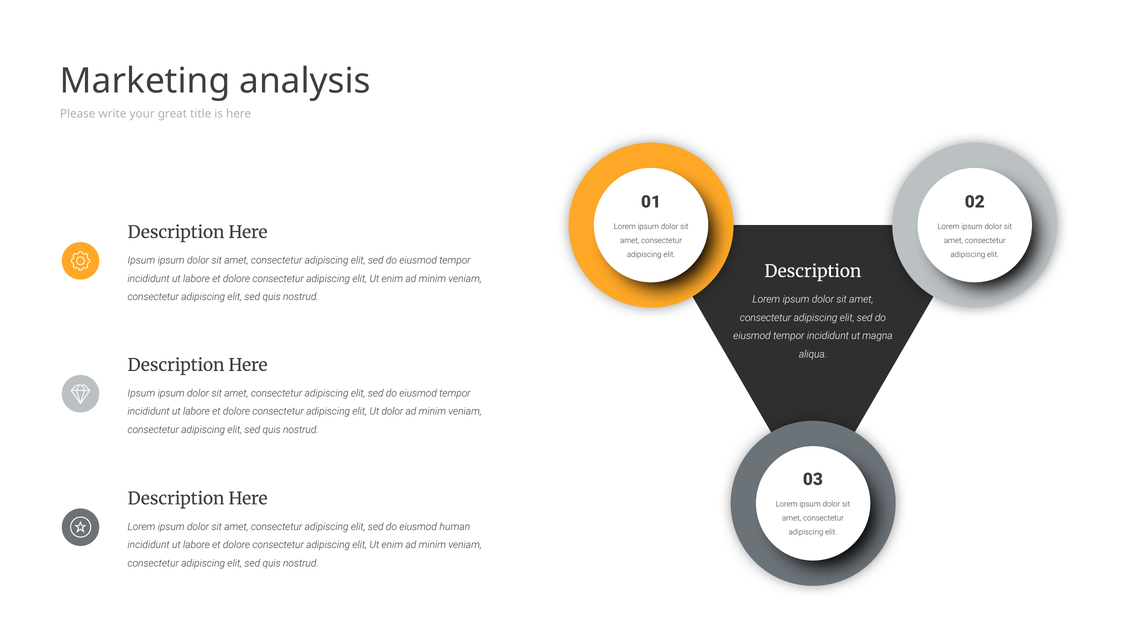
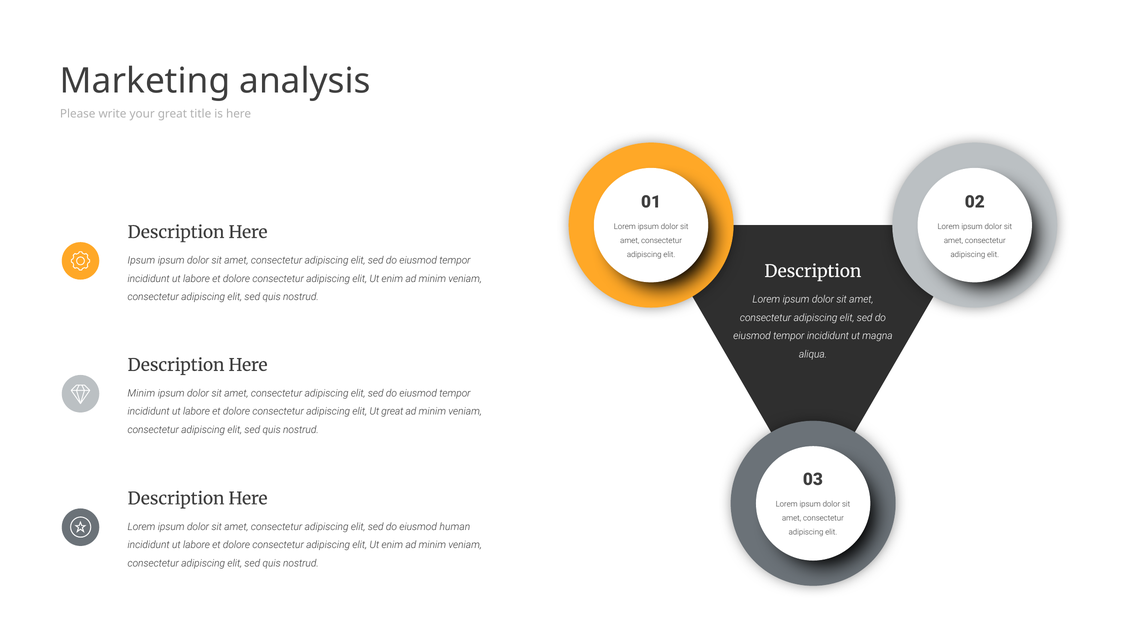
Ipsum: Ipsum -> Minim (141, 393)
Ut dolor: dolor -> great (392, 411)
